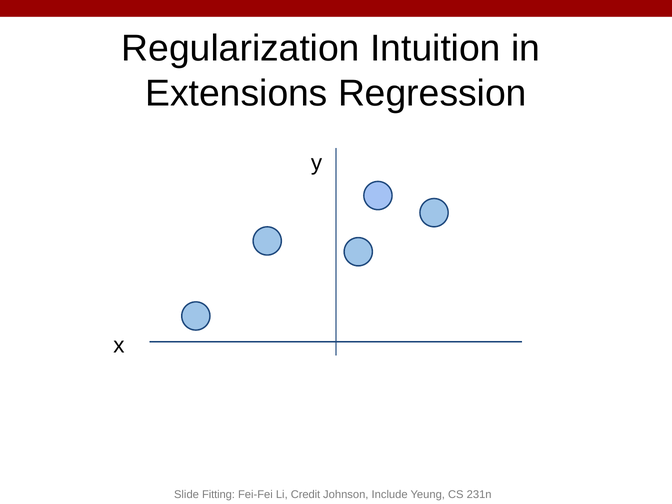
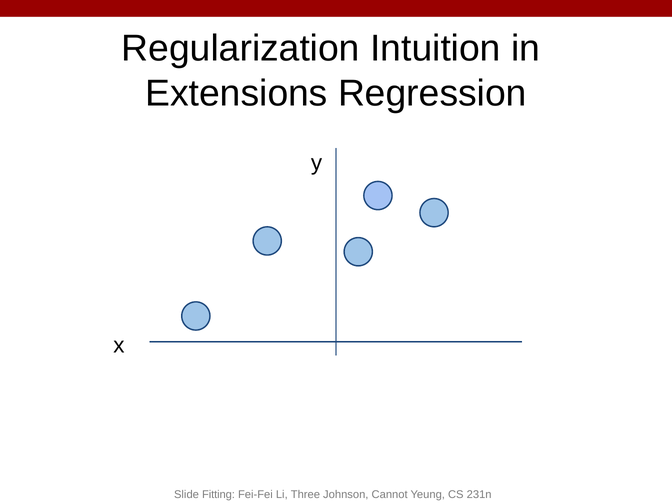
Credit: Credit -> Three (305, 495)
Include: Include -> Cannot (390, 495)
